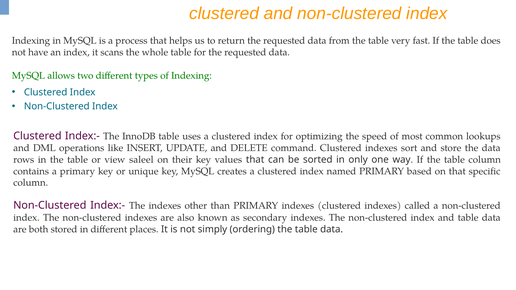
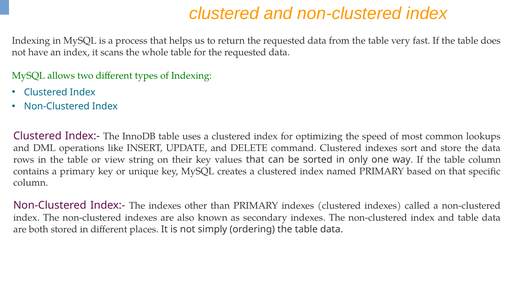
saleel: saleel -> string (141, 160)
